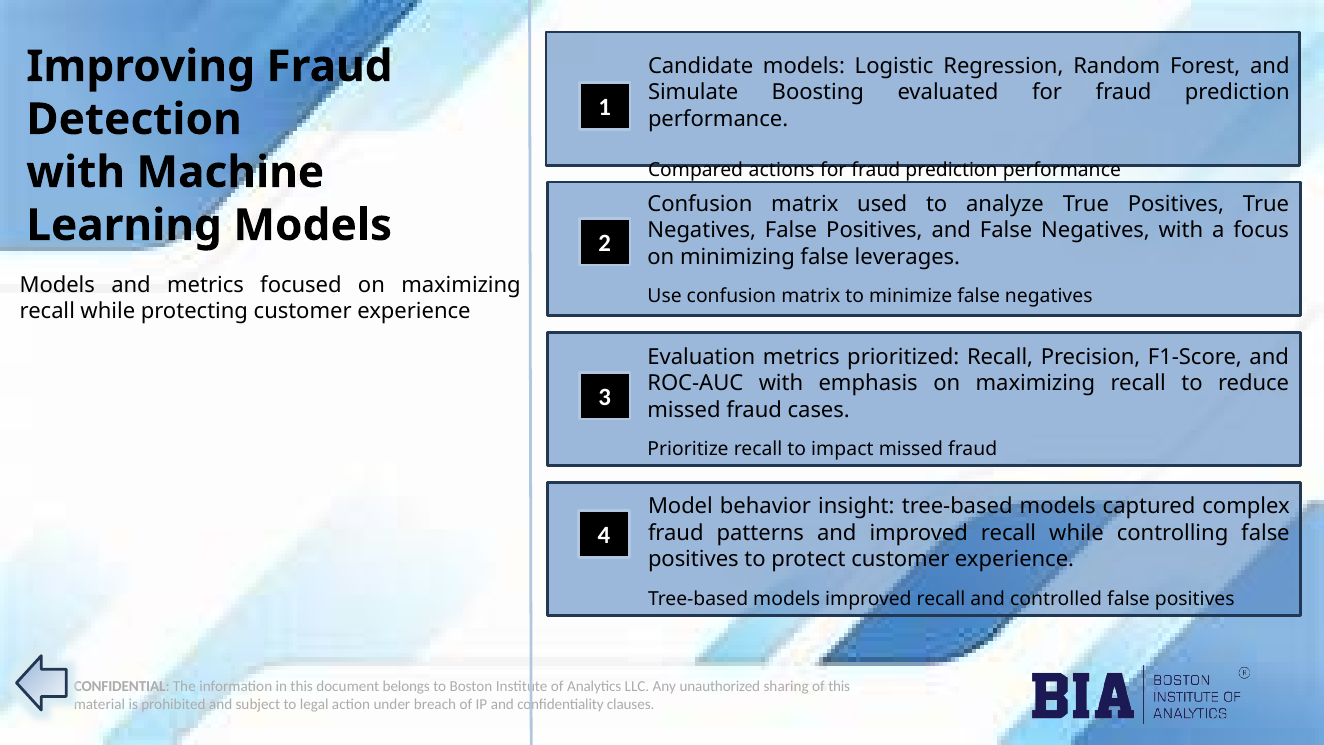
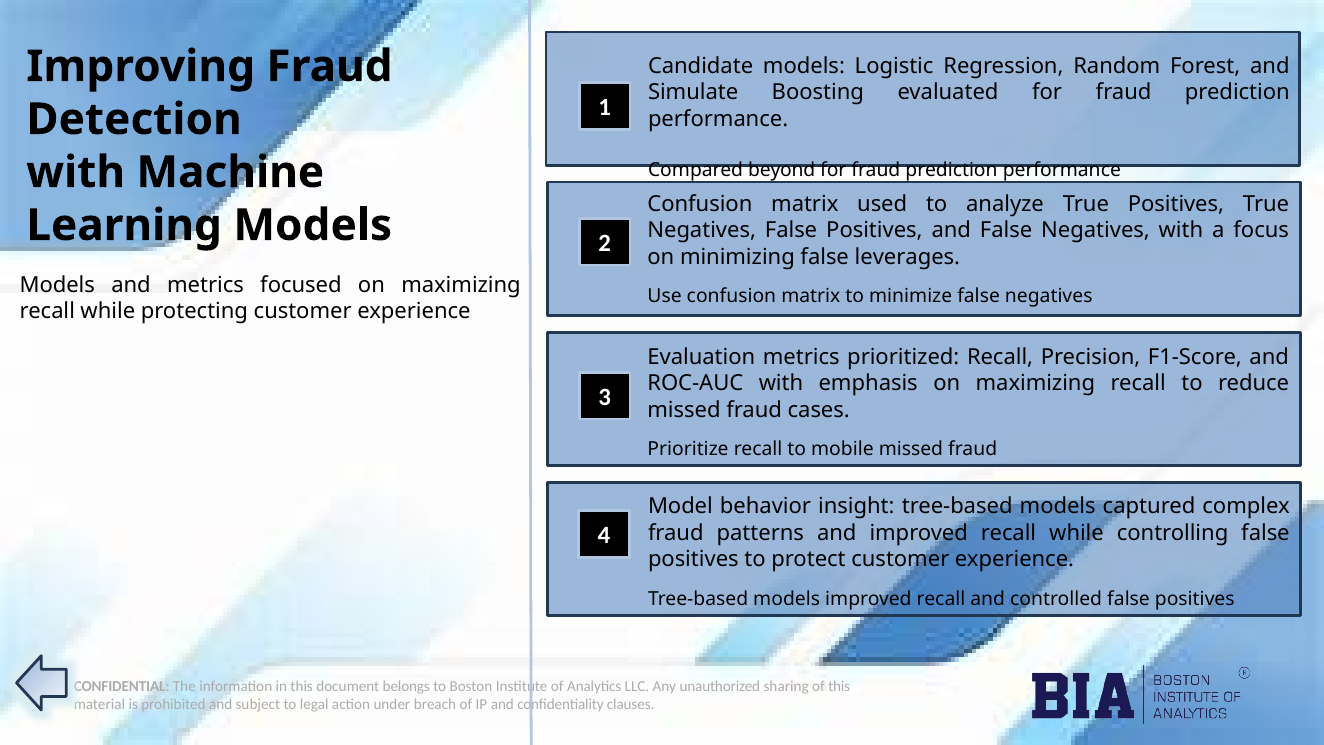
actions: actions -> beyond (782, 170)
impact: impact -> mobile (842, 449)
